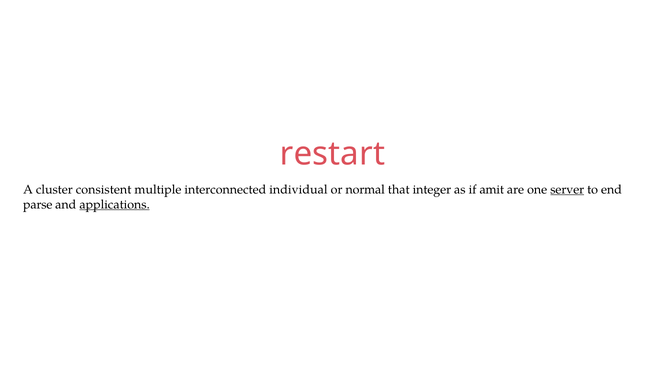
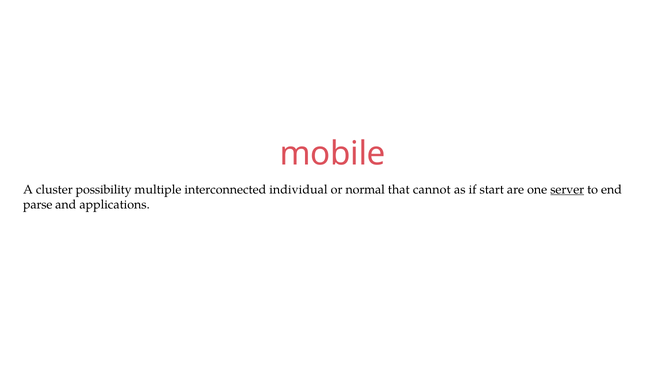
restart: restart -> mobile (333, 154)
consistent: consistent -> possibility (104, 190)
integer: integer -> cannot (432, 190)
amit: amit -> start (492, 190)
applications underline: present -> none (115, 204)
